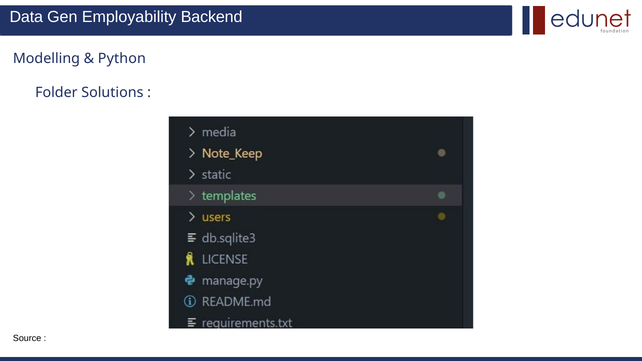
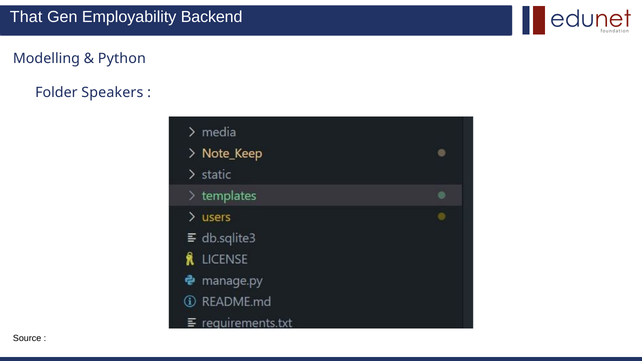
Data: Data -> That (26, 17)
Solutions: Solutions -> Speakers (112, 93)
